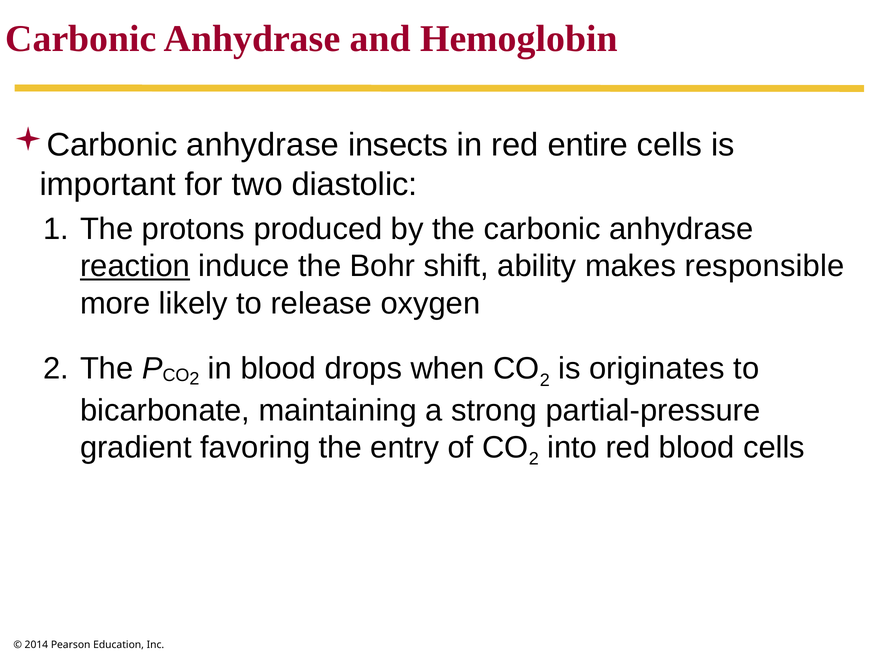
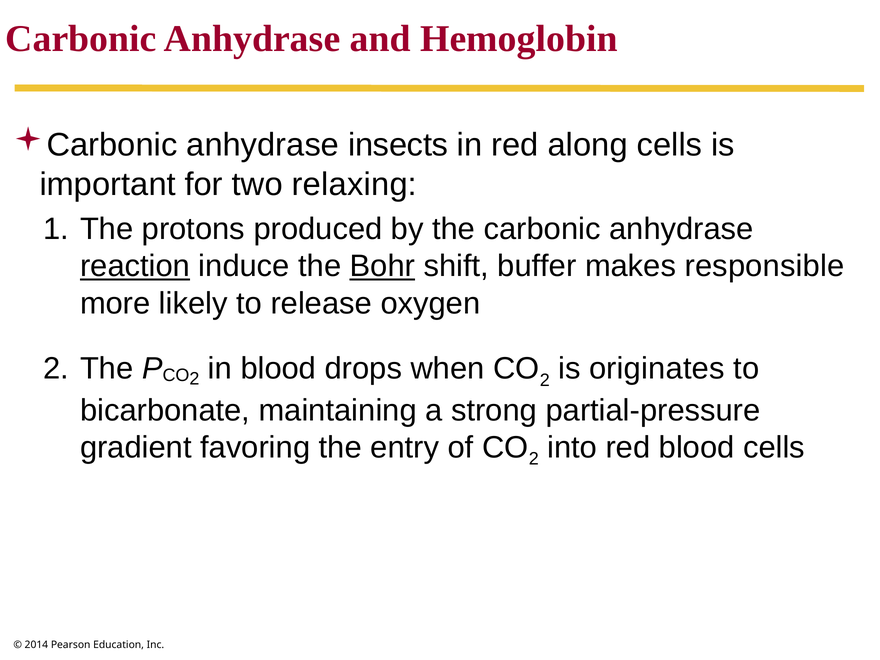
entire: entire -> along (588, 145)
diastolic: diastolic -> relaxing (354, 184)
Bohr underline: none -> present (382, 266)
ability: ability -> buffer (537, 266)
